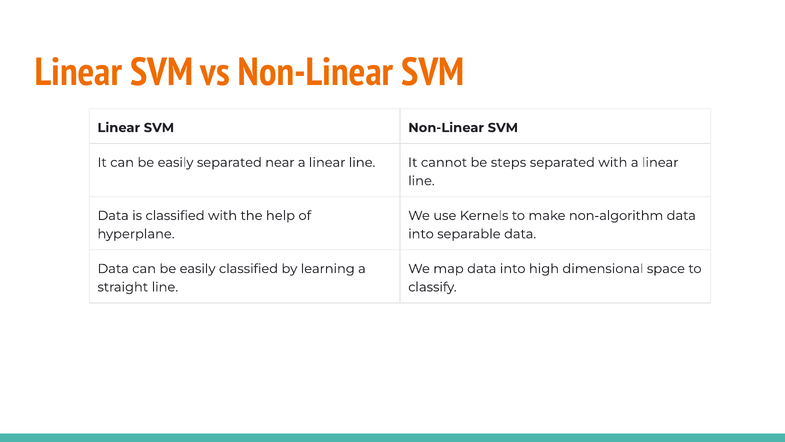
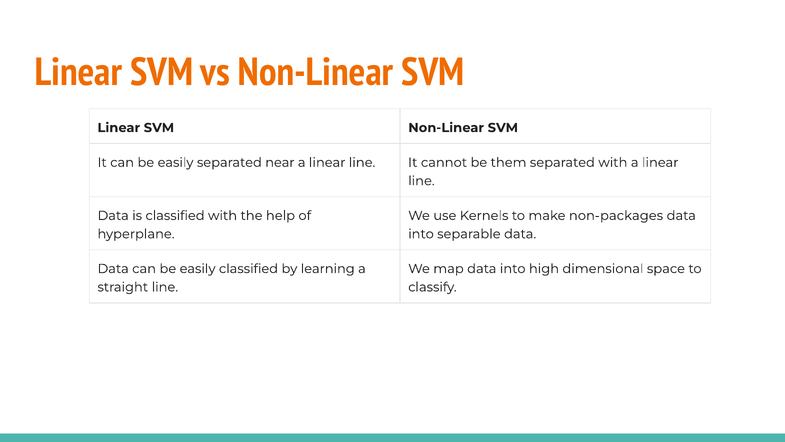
steps: steps -> them (509, 162)
non-algorithm: non-algorithm -> non-packages (616, 215)
